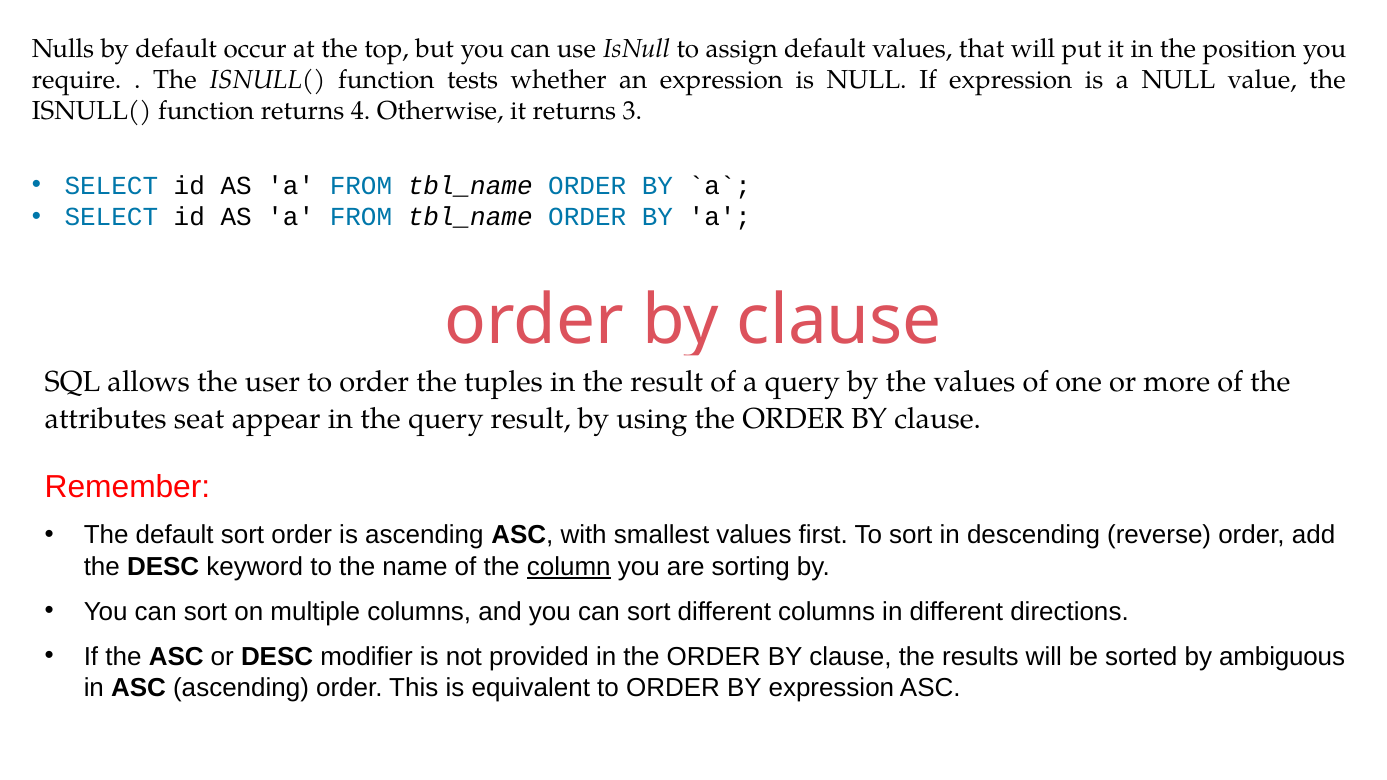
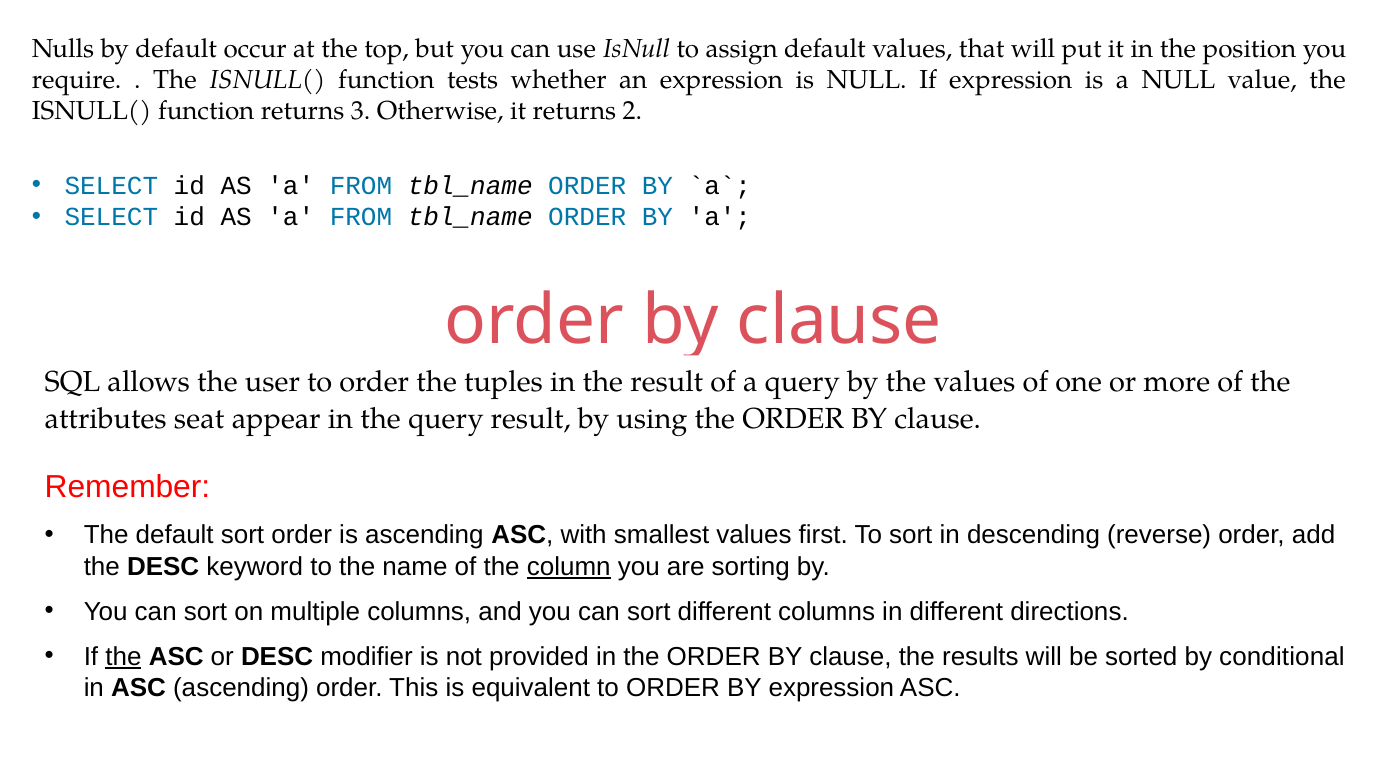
4: 4 -> 3 (361, 111)
3: 3 -> 2 (632, 111)
the underline: none -> present (123, 657)
ambiguous: ambiguous -> conditional (1282, 657)
